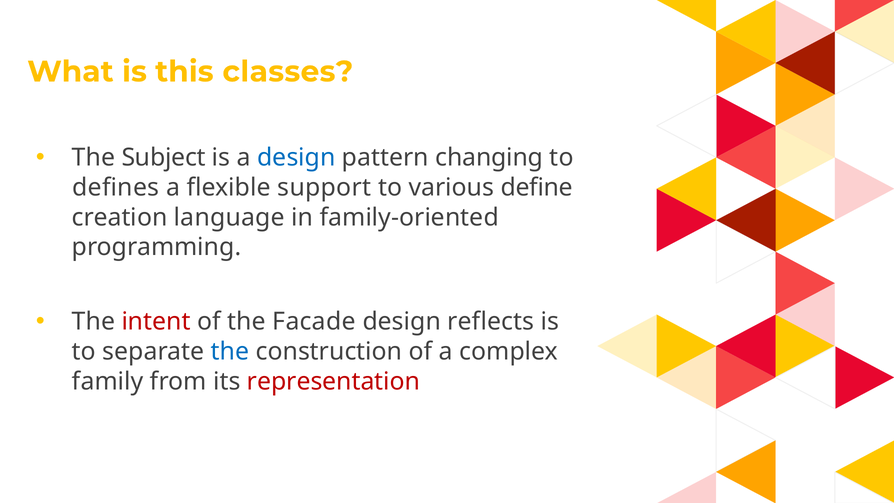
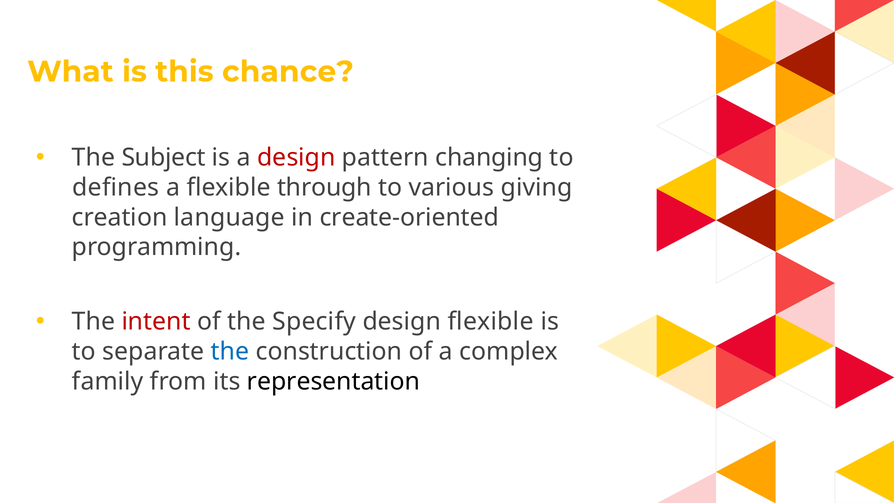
classes: classes -> chance (288, 72)
design colour: blue -> red (296, 158)
support: support -> through (324, 187)
define: define -> giving (537, 187)
family-oriented: family-oriented -> create-oriented (409, 217)
Facade: Facade -> Specify (314, 322)
design reflects: reflects -> flexible (491, 322)
representation colour: red -> black (333, 381)
